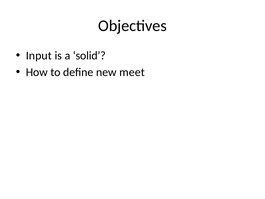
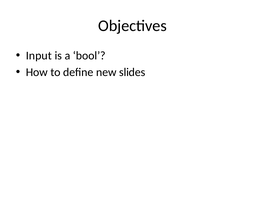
solid: solid -> bool (89, 56)
meet: meet -> slides (132, 72)
